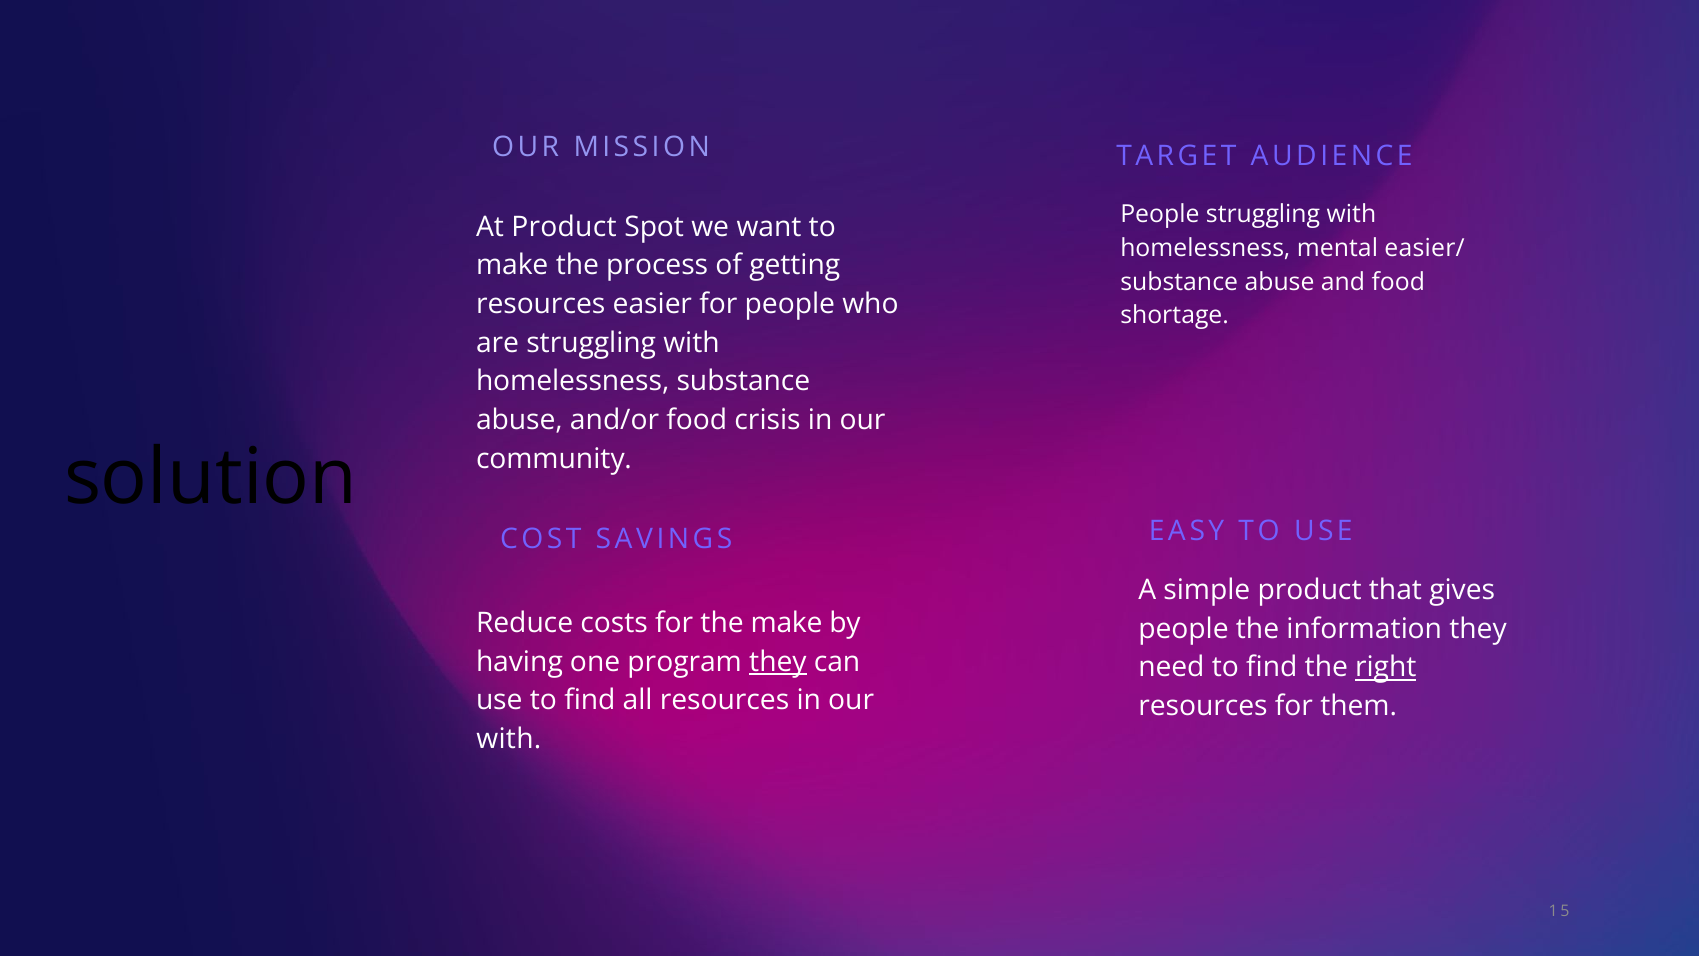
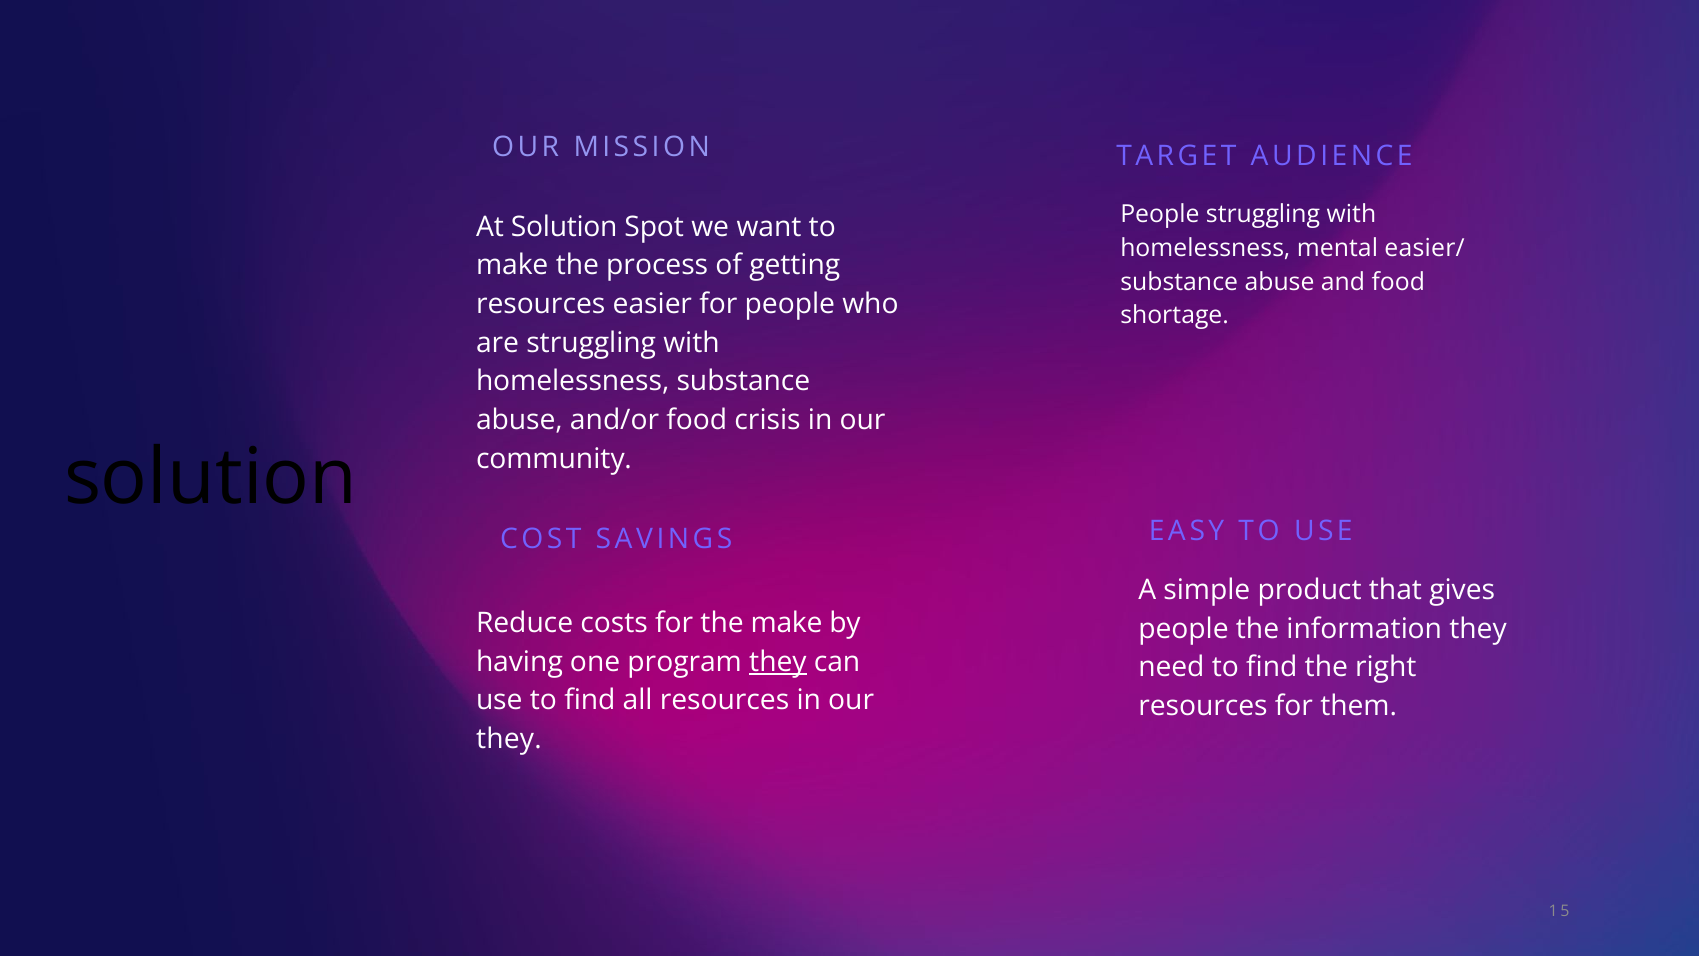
At Product: Product -> Solution (564, 227)
right underline: present -> none (1386, 667)
with: with -> they (509, 739)
